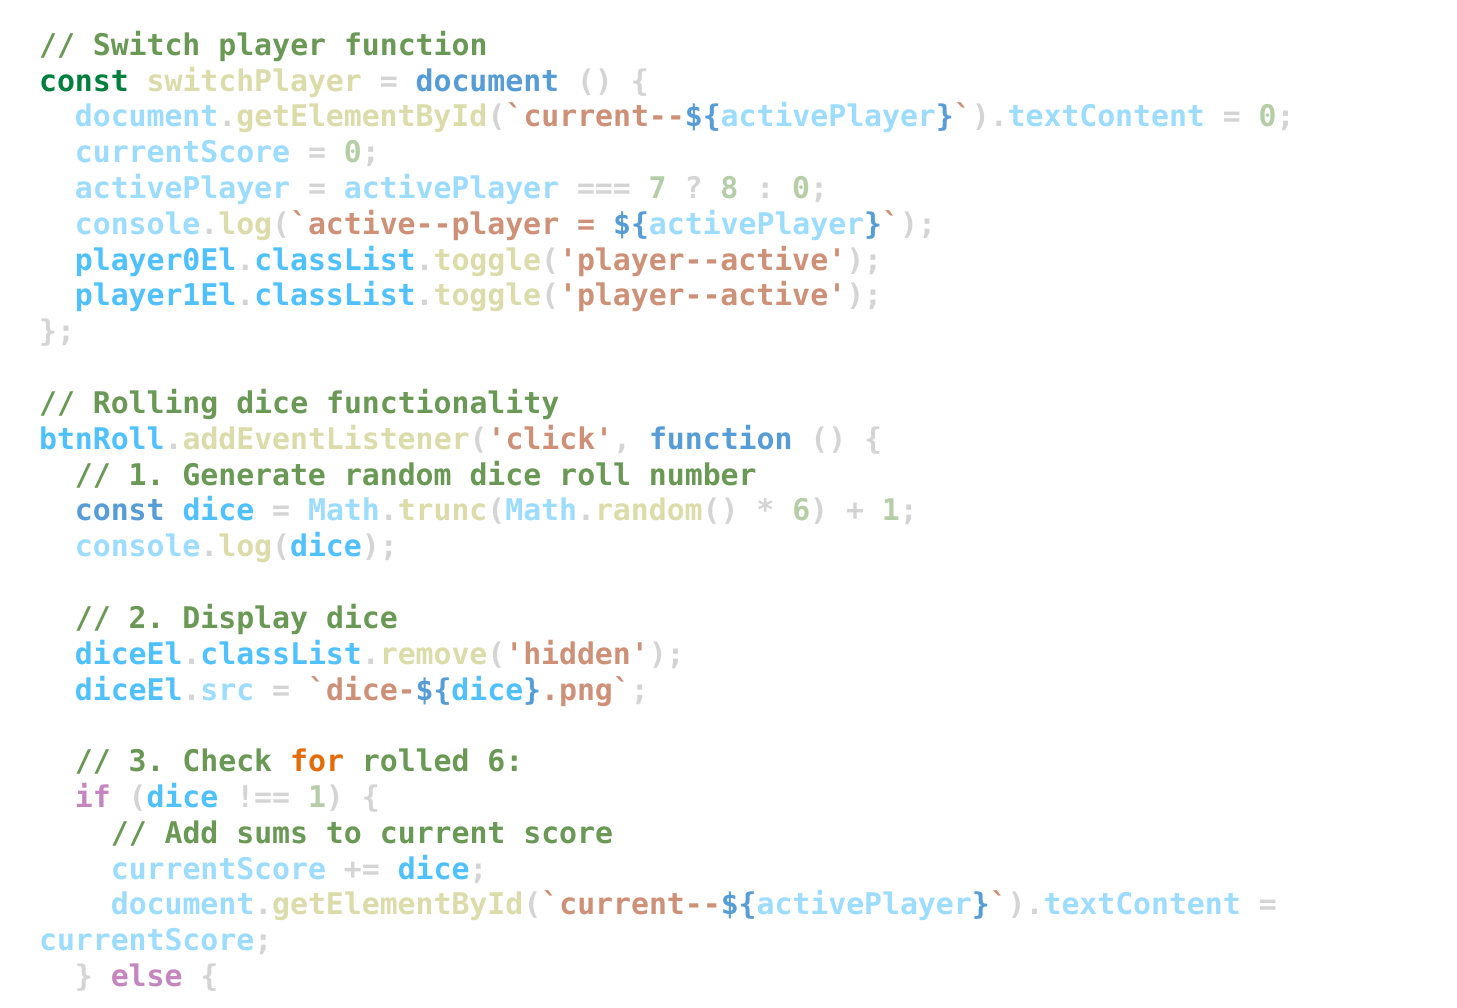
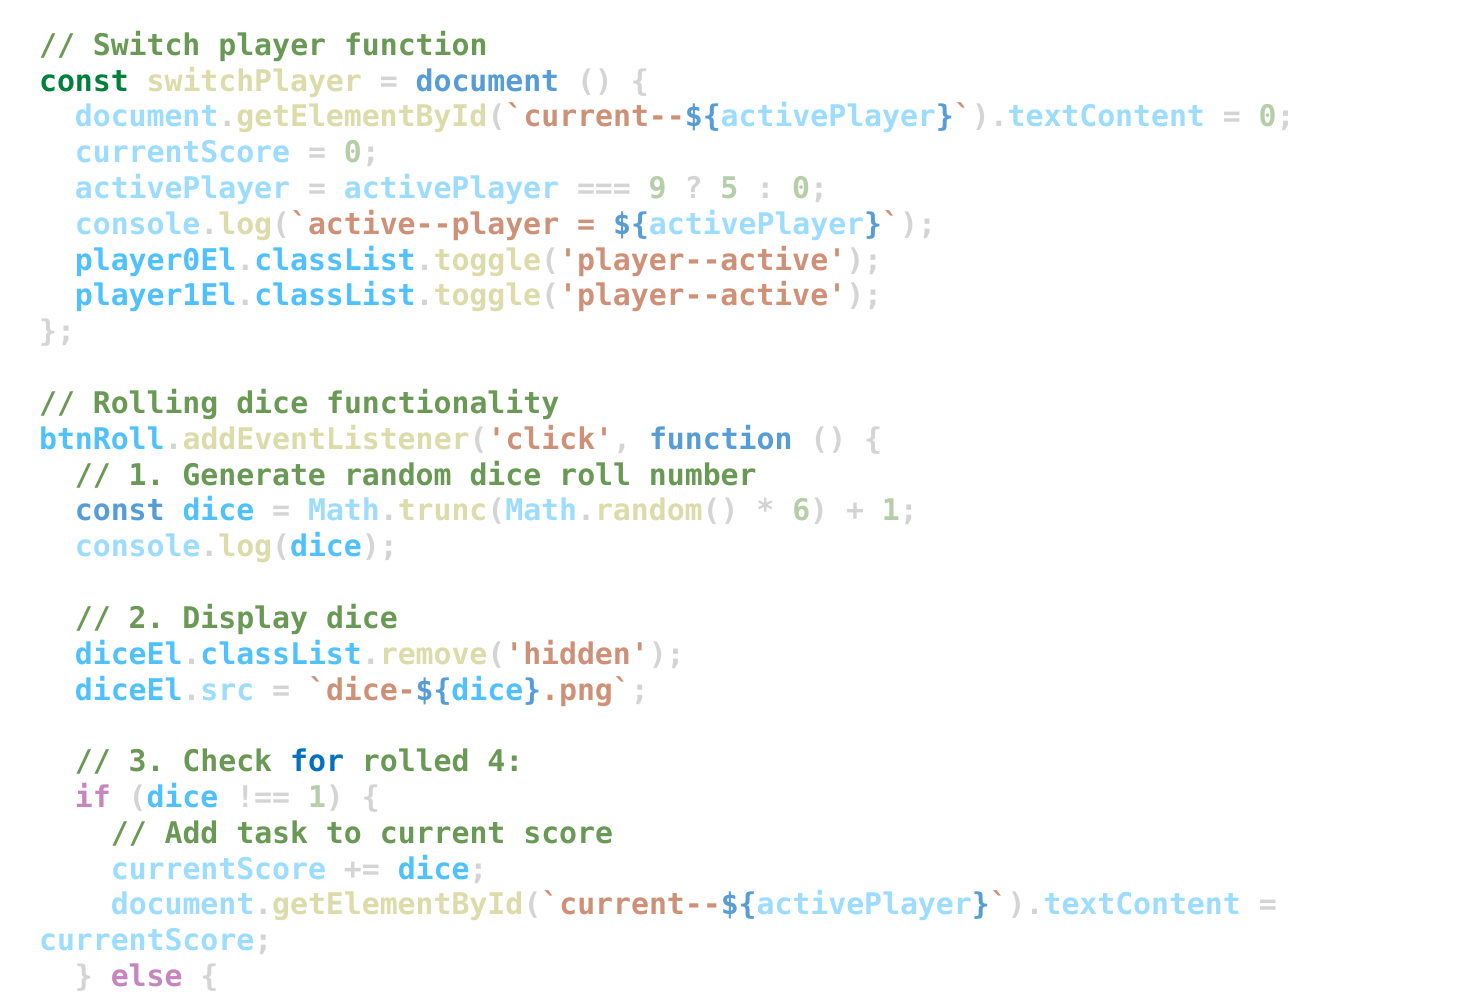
7: 7 -> 9 (658, 189)
8: 8 -> 5 (729, 189)
for colour: orange -> blue (317, 762)
rolled 6: 6 -> 4 (505, 762)
sums: sums -> task (272, 834)
